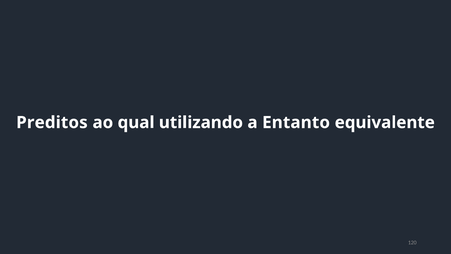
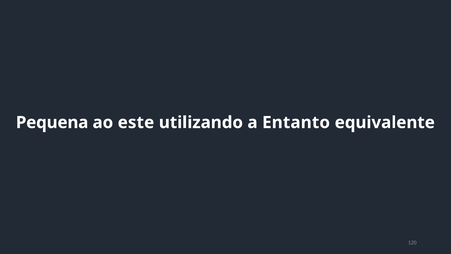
Preditos: Preditos -> Pequena (52, 122)
qual: qual -> este (136, 122)
